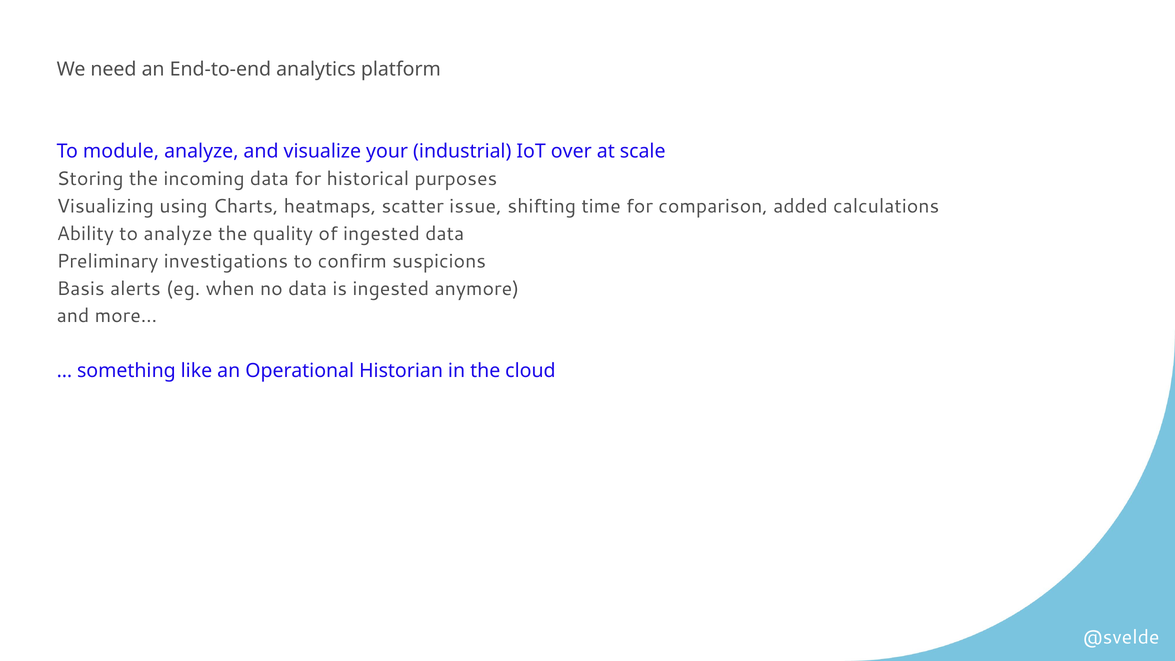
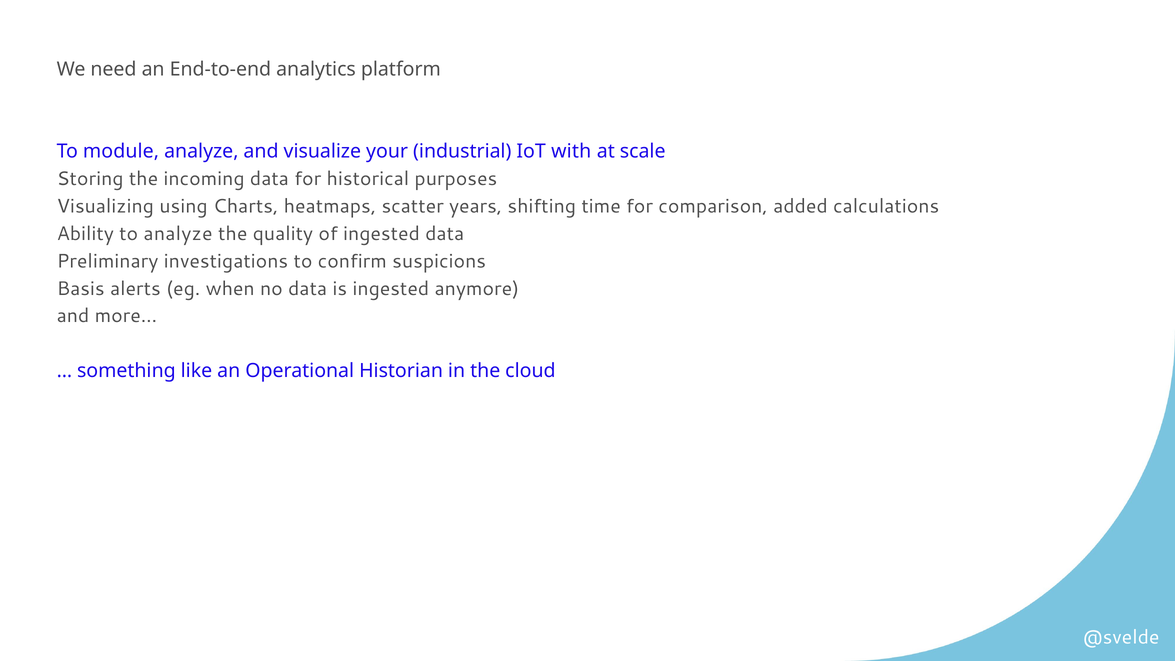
over: over -> with (571, 152)
issue: issue -> years (476, 206)
